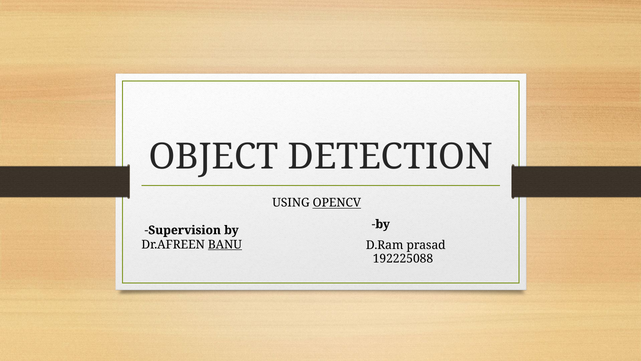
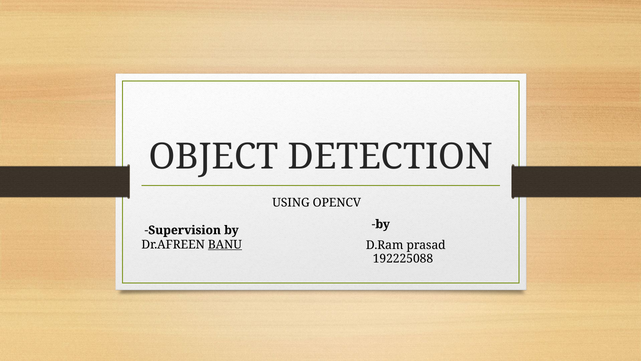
OPENCV underline: present -> none (337, 203)
